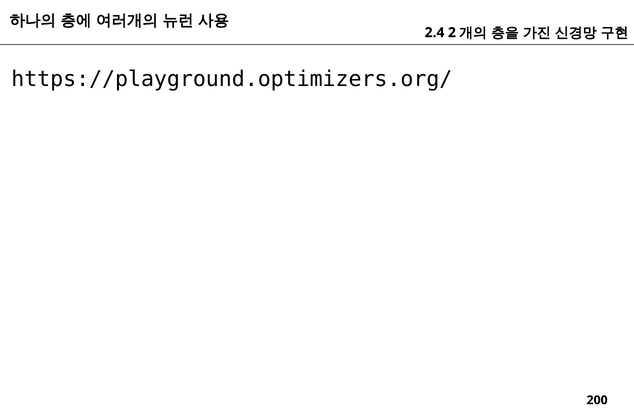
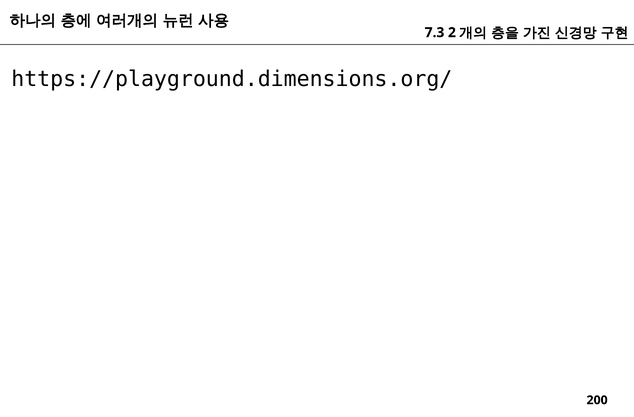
2.4: 2.4 -> 7.3 (435, 32)
https://playground.optimizers.org/: https://playground.optimizers.org/ -> https://playground.dimensions.org/ (232, 79)
